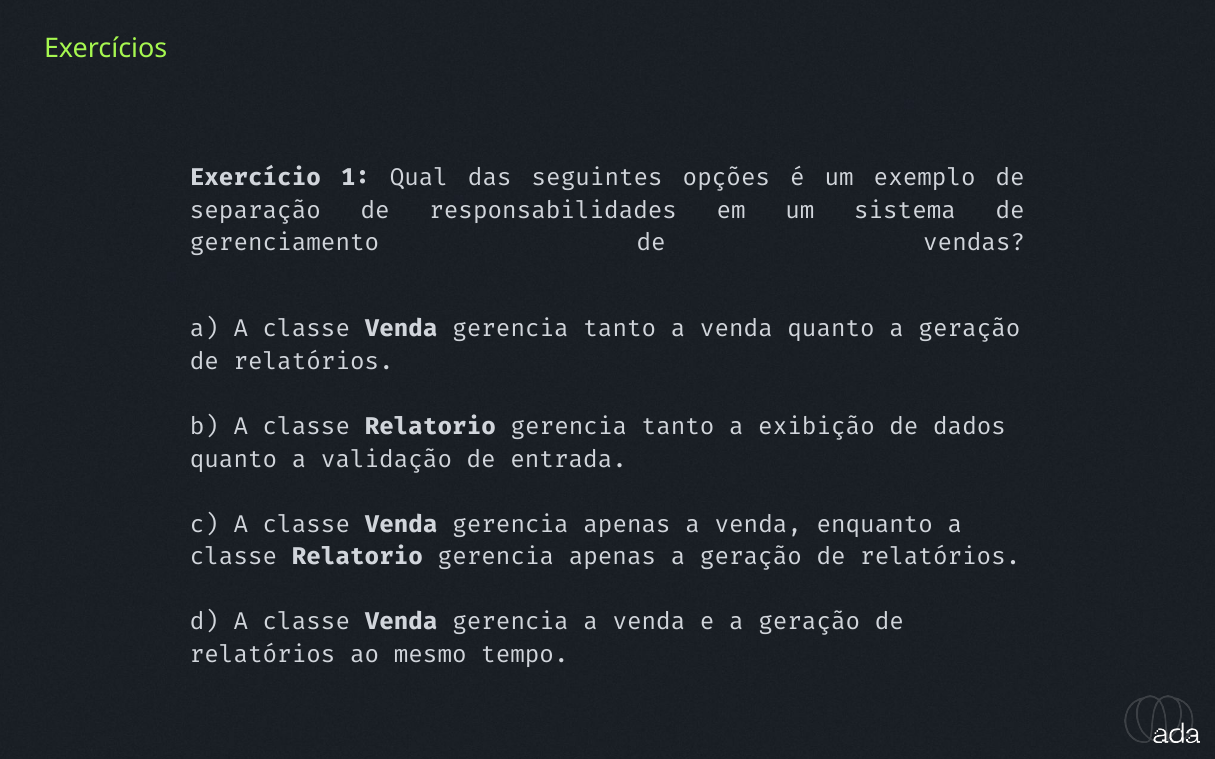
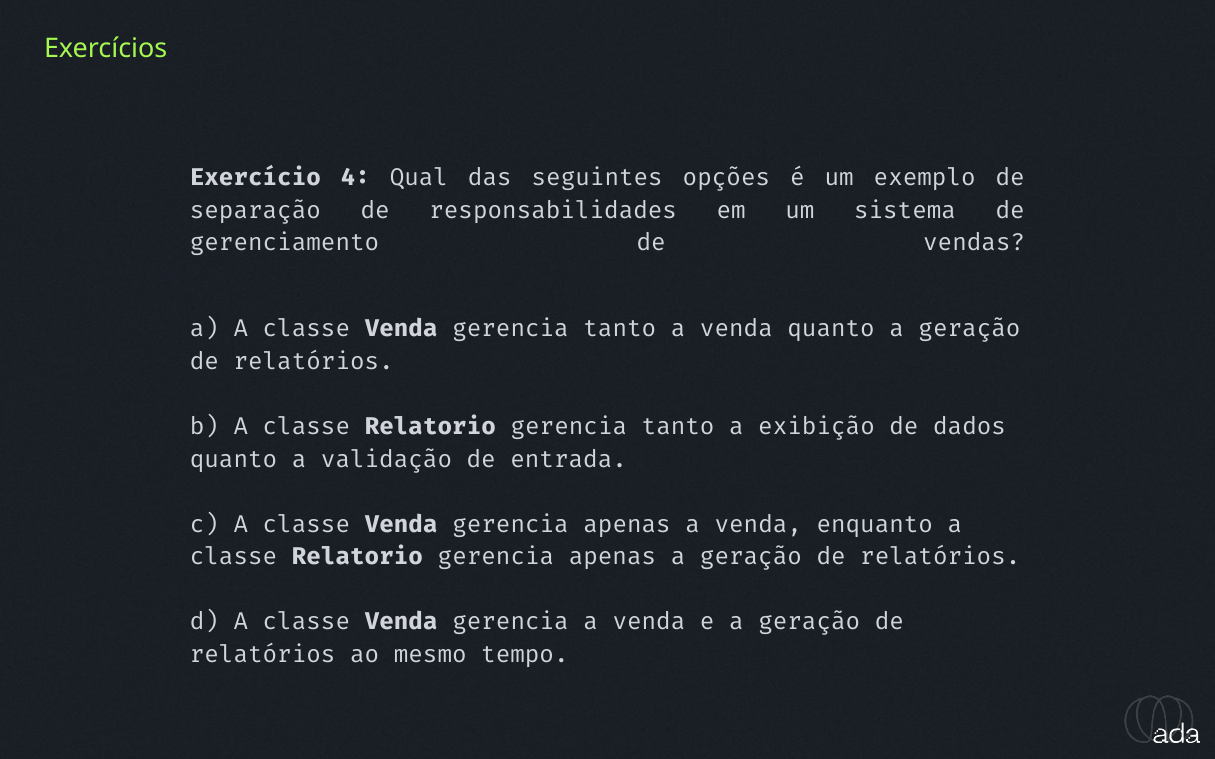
1: 1 -> 4 (355, 178)
